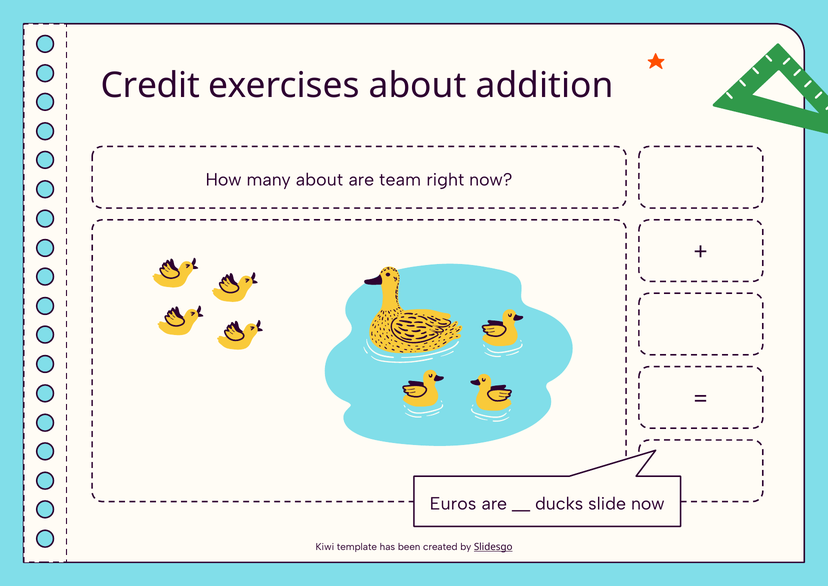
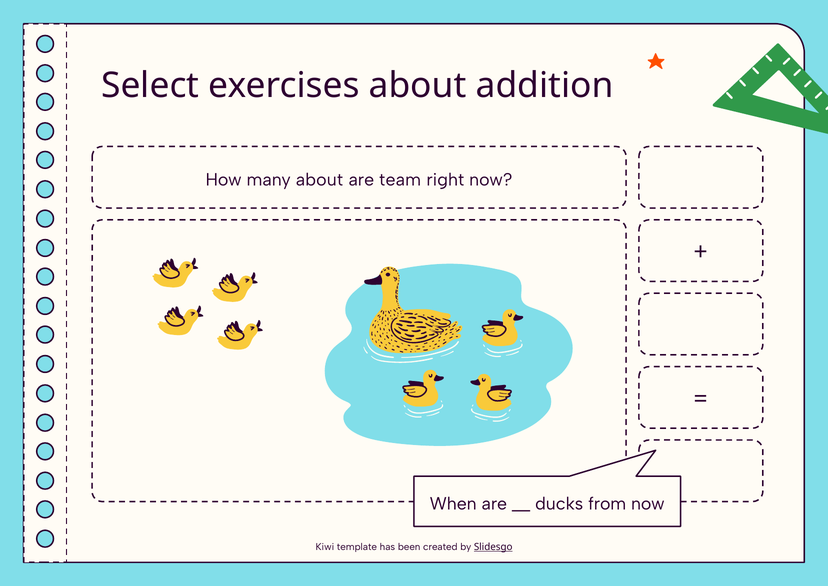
Credit: Credit -> Select (150, 86)
Euros: Euros -> When (453, 504)
slide: slide -> from (607, 504)
